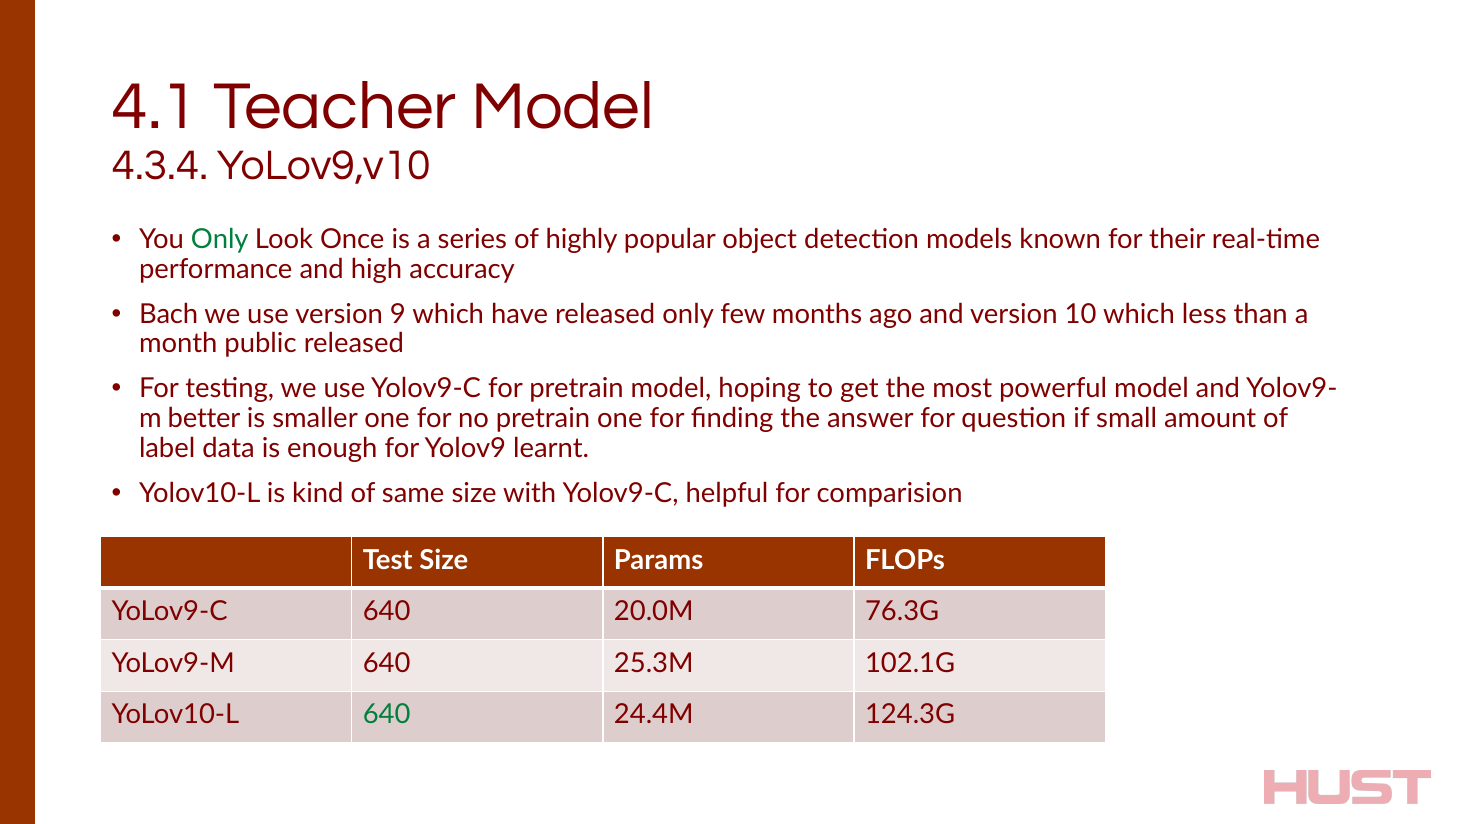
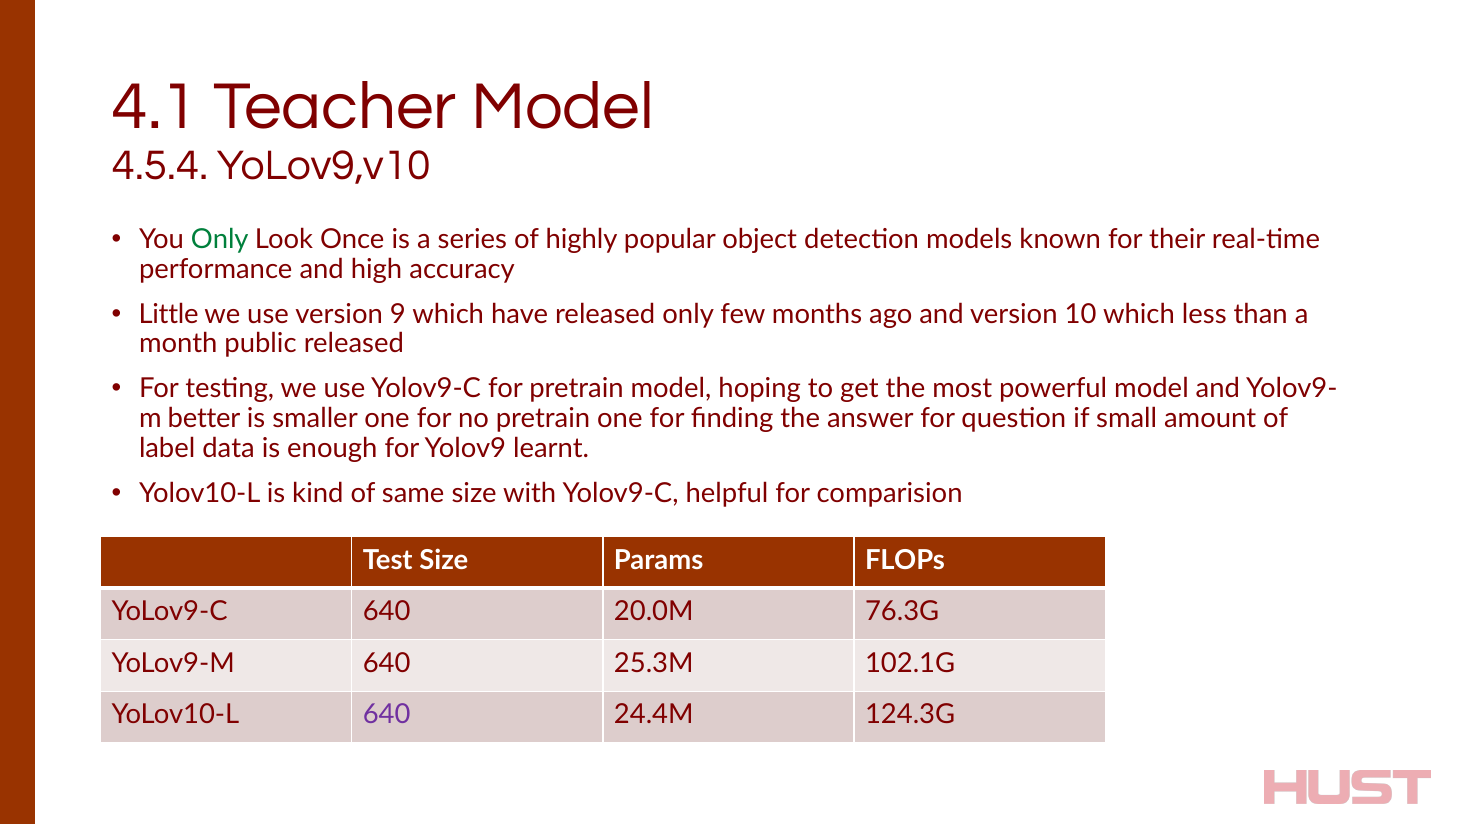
4.3.4: 4.3.4 -> 4.5.4 (160, 166)
Bach: Bach -> Little (169, 314)
640 colour: green -> purple (387, 714)
